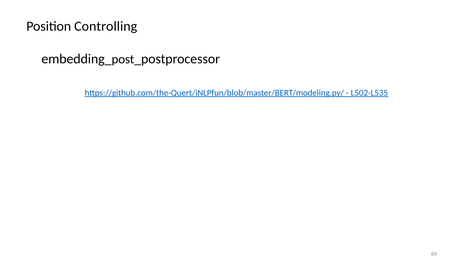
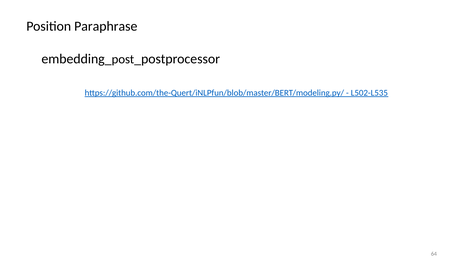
Controlling: Controlling -> Paraphrase (106, 26)
